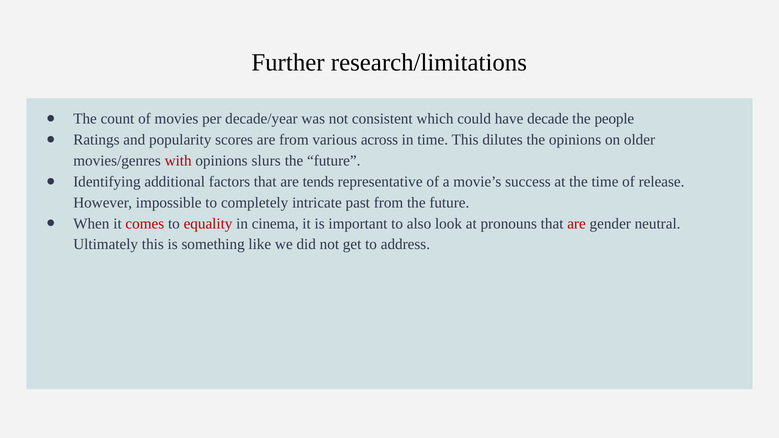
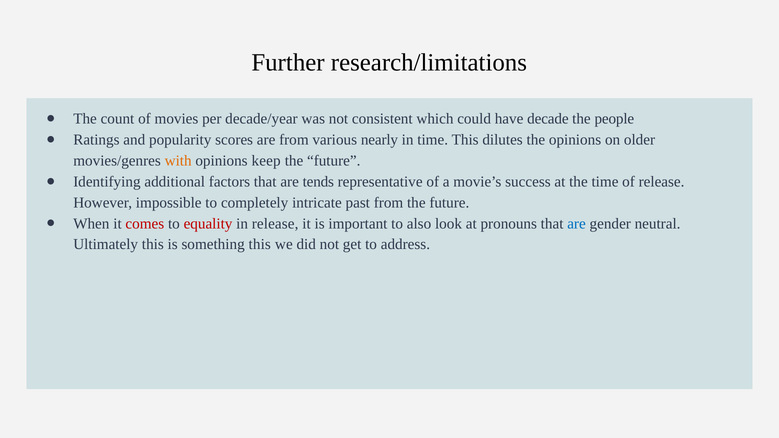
across: across -> nearly (379, 140)
with colour: red -> orange (178, 161)
slurs: slurs -> keep (266, 161)
in cinema: cinema -> release (275, 224)
are colour: red -> blue (577, 224)
something like: like -> this (260, 245)
